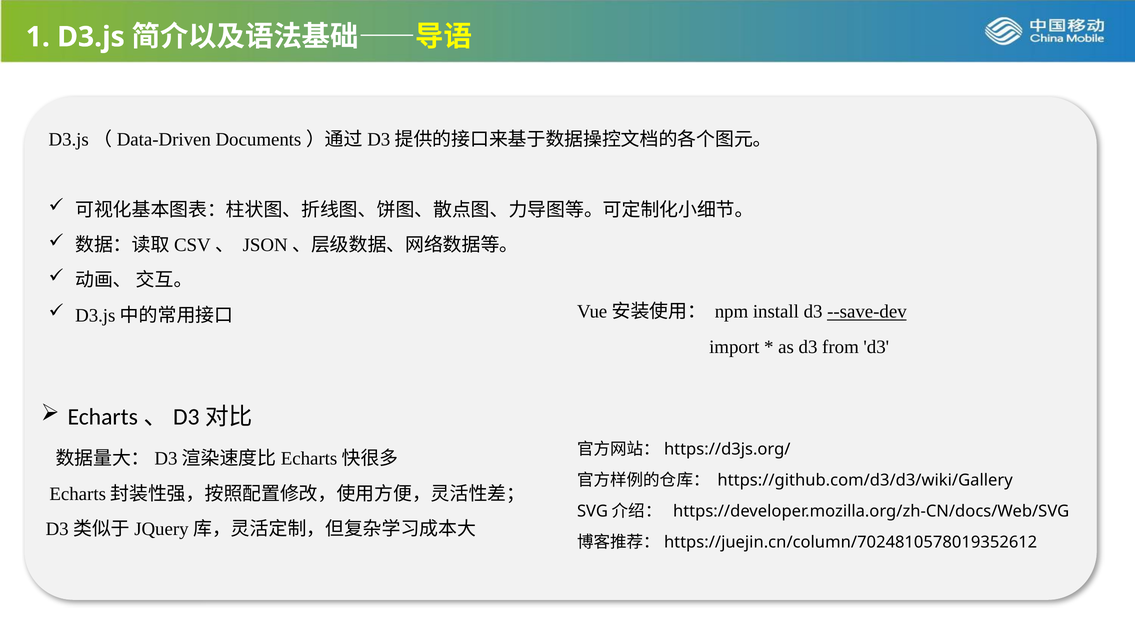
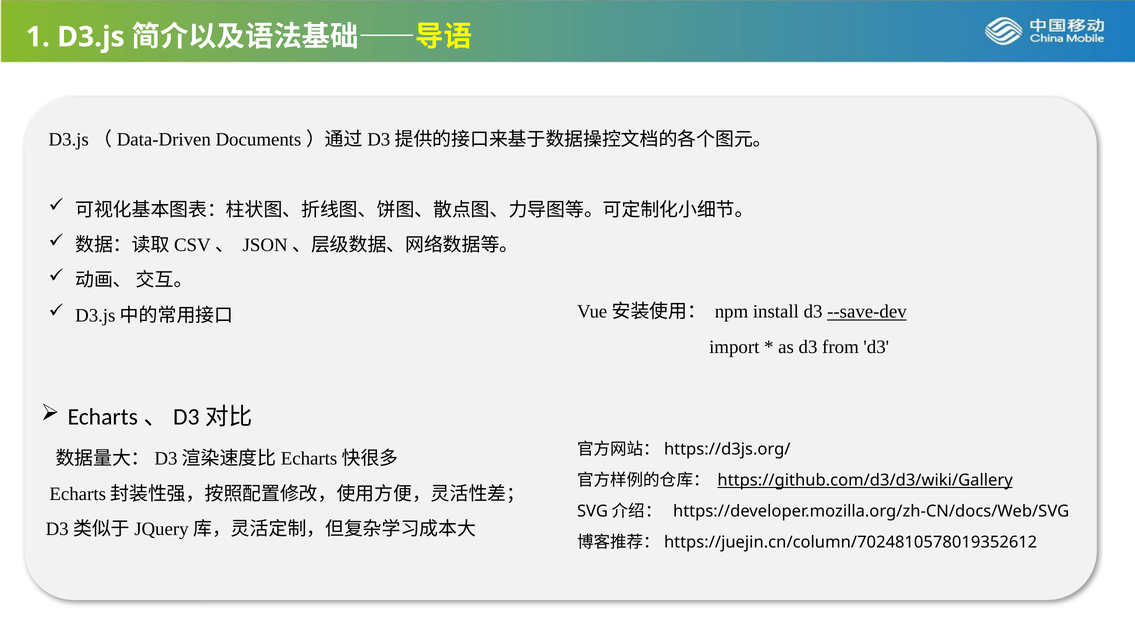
https://github.com/d3/d3/wiki/Gallery underline: none -> present (865, 481)
